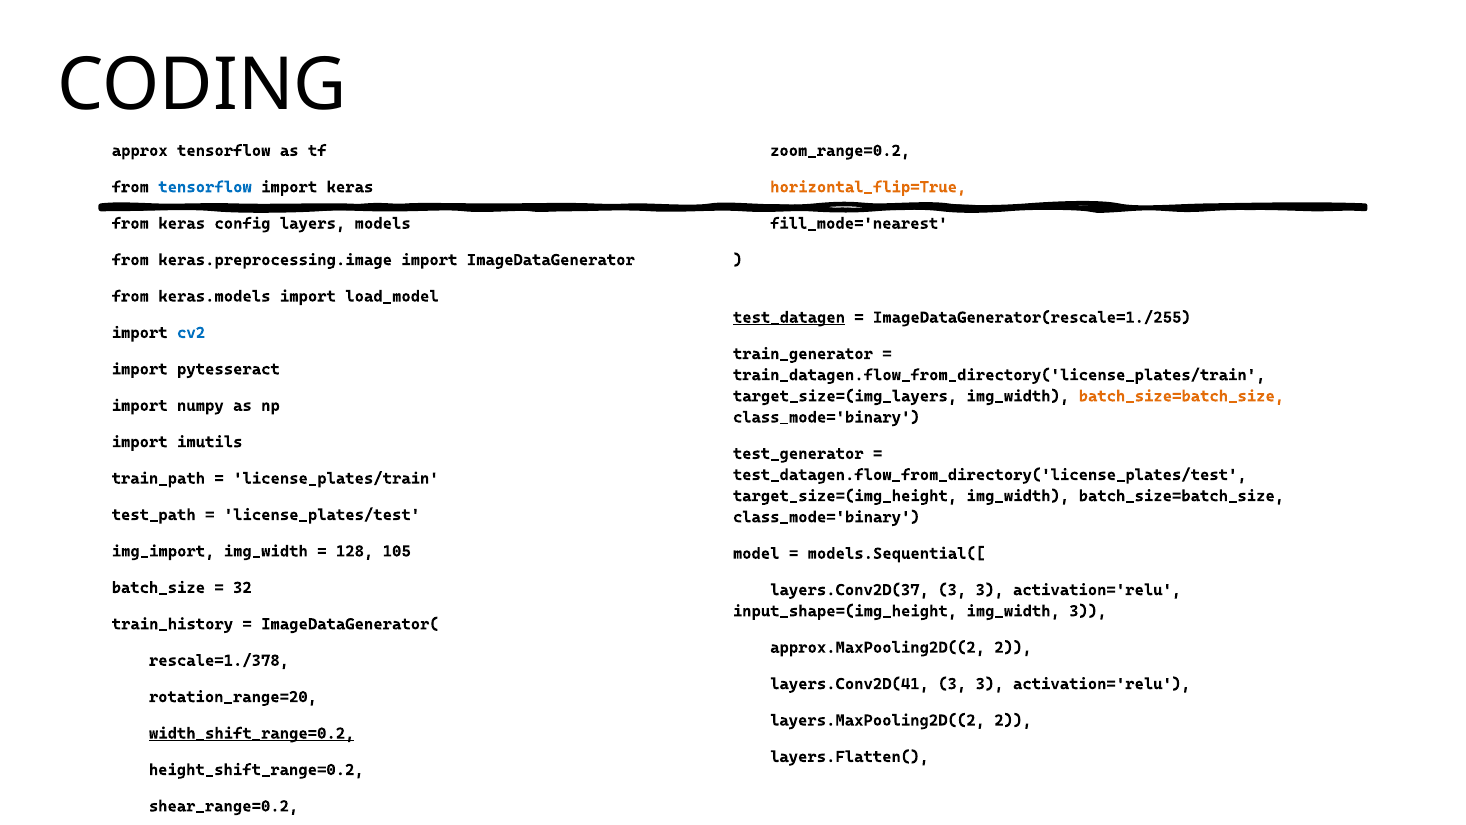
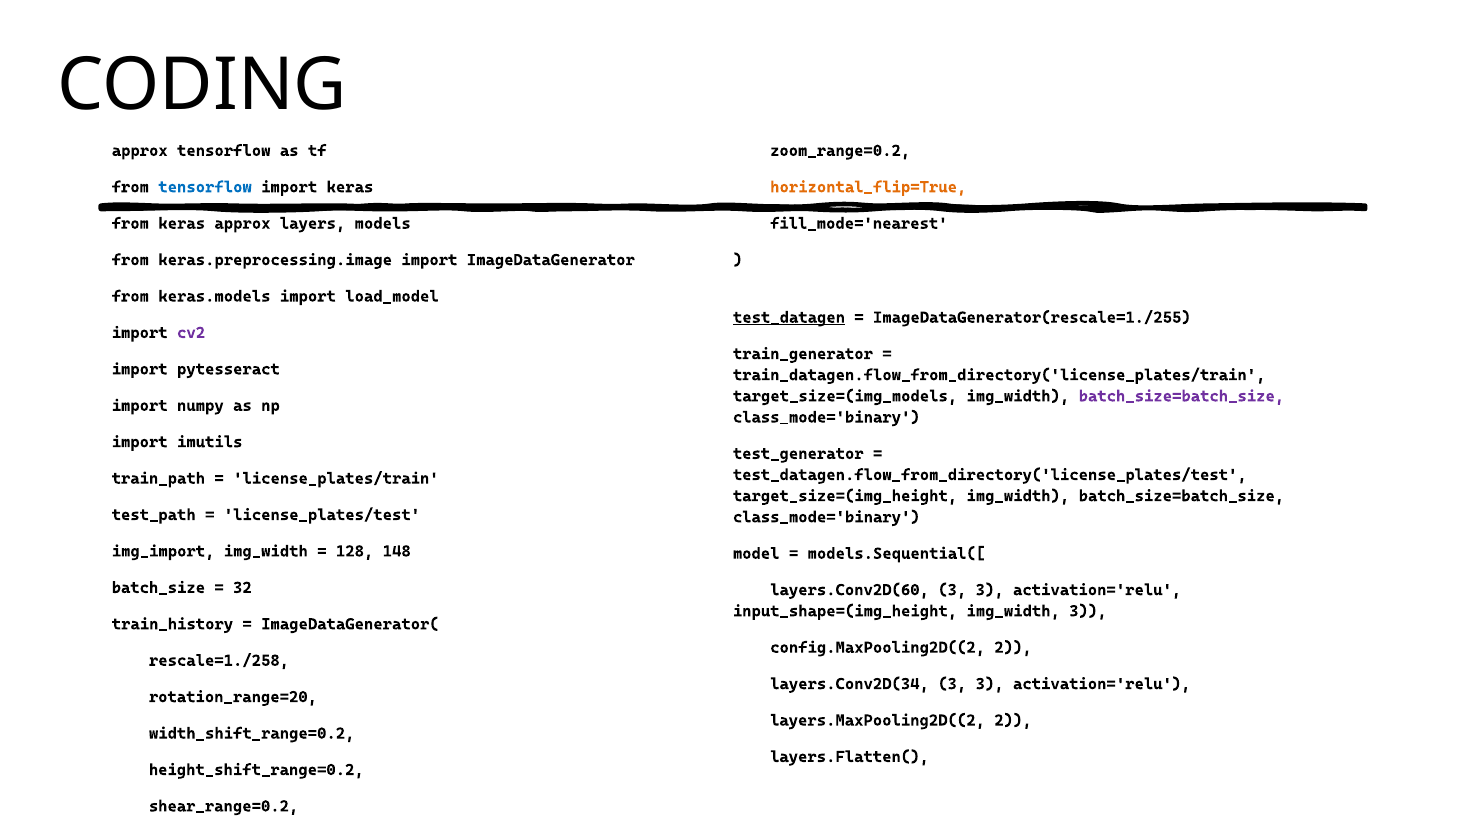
keras config: config -> approx (242, 223)
cv2 colour: blue -> purple (191, 333)
target_size=(img_layers: target_size=(img_layers -> target_size=(img_models (845, 396)
batch_size=batch_size colour: orange -> purple (1181, 396)
105: 105 -> 148 (397, 551)
layers.Conv2D(37: layers.Conv2D(37 -> layers.Conv2D(60 (850, 590)
approx.MaxPooling2D((2: approx.MaxPooling2D((2 -> config.MaxPooling2D((2 (878, 647)
rescale=1./378: rescale=1./378 -> rescale=1./258 (219, 660)
layers.Conv2D(41: layers.Conv2D(41 -> layers.Conv2D(34 (850, 684)
width_shift_range=0.2 underline: present -> none (252, 733)
